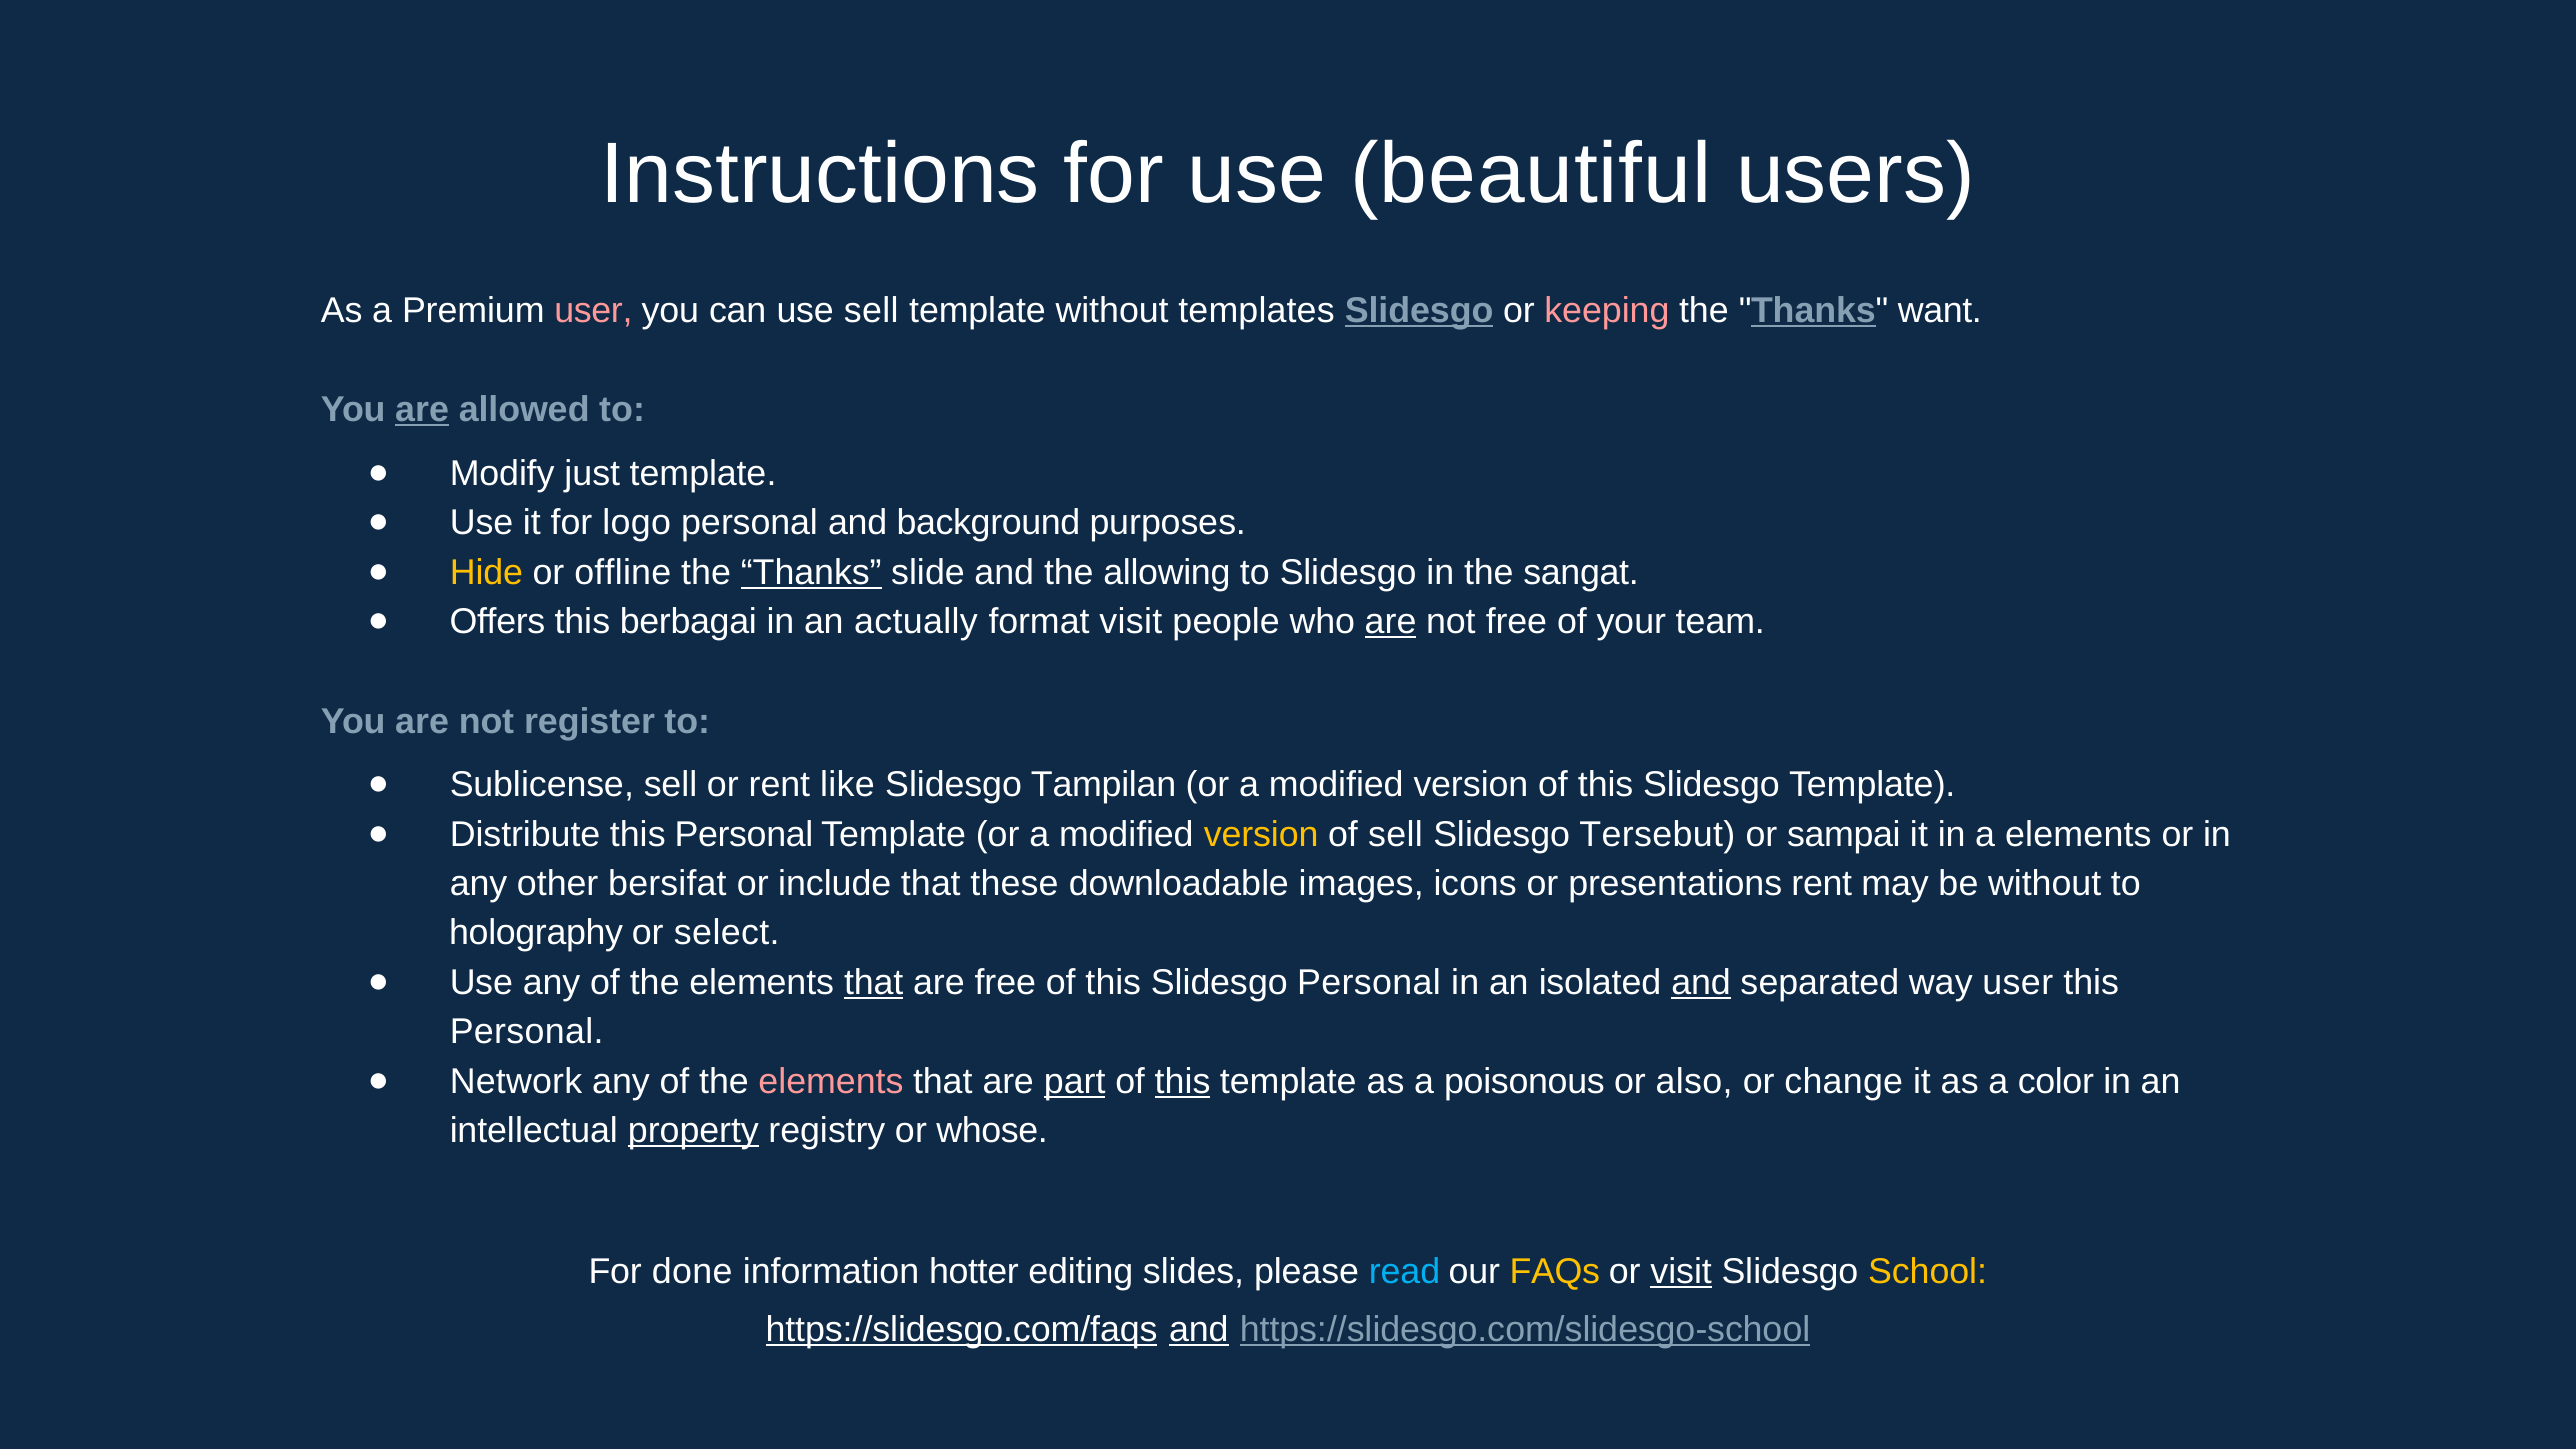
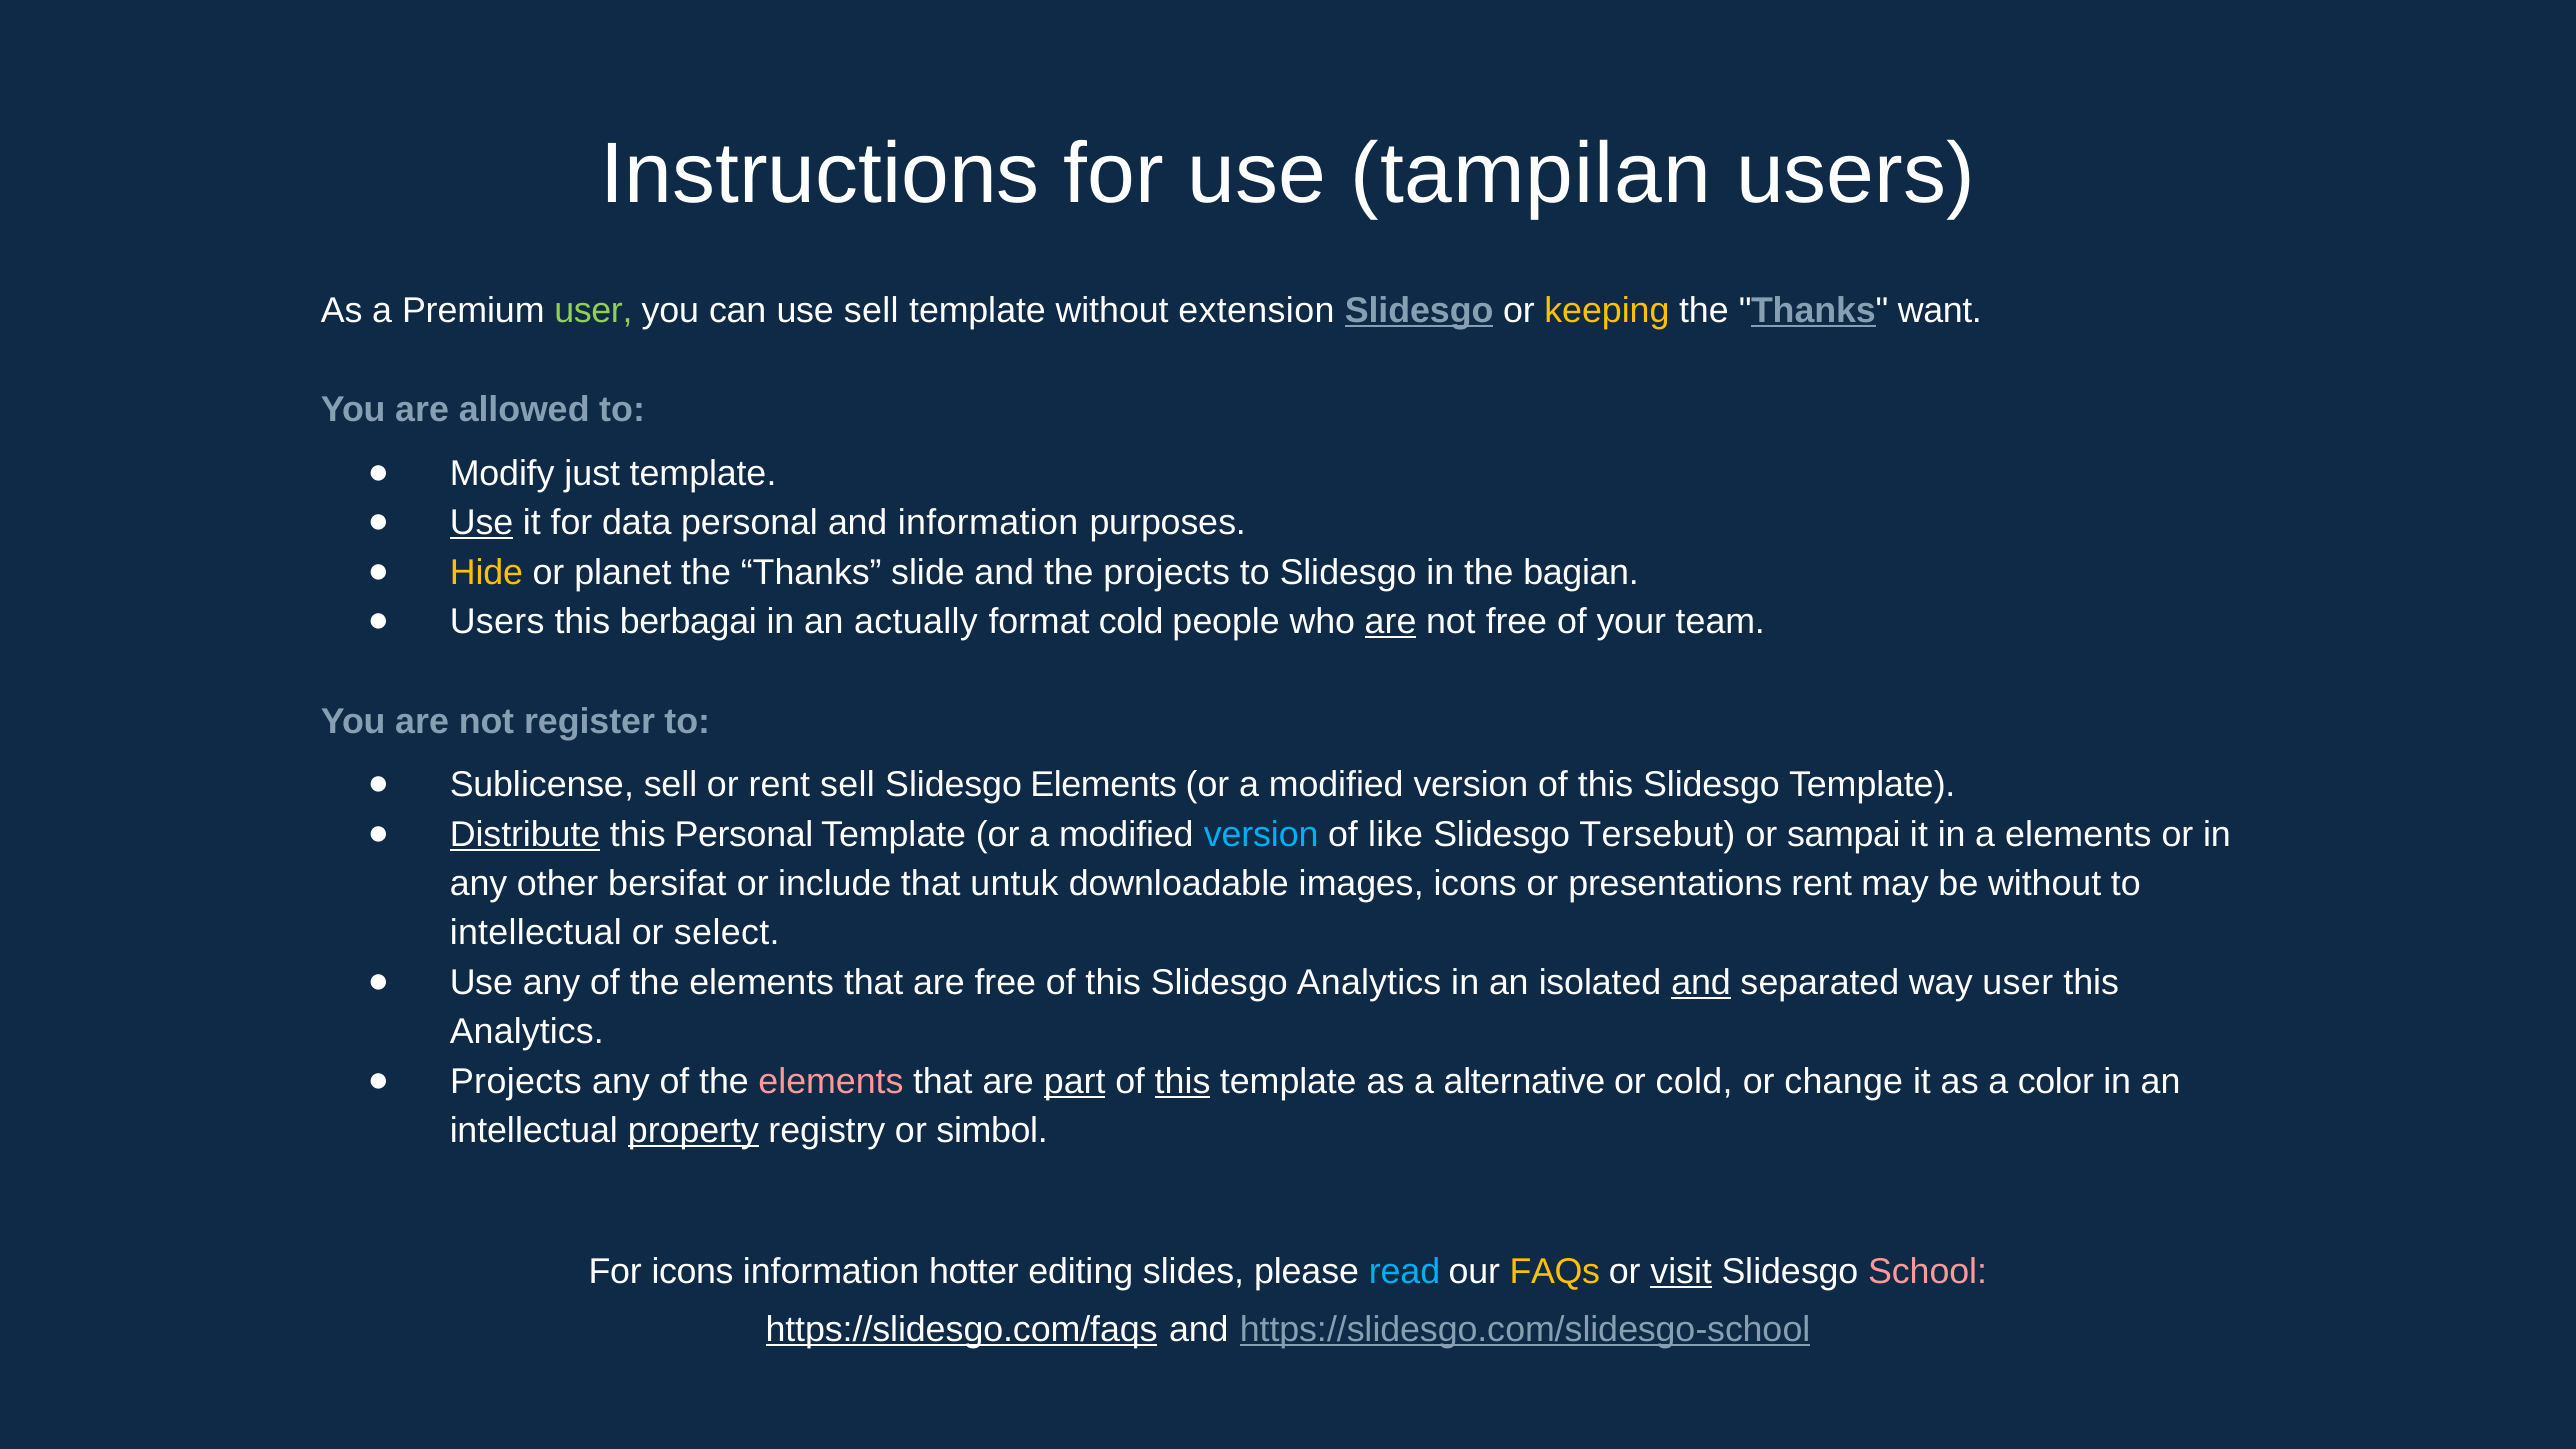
beautiful: beautiful -> tampilan (1531, 175)
user colour: pink -> light green (593, 310)
templates: templates -> extension (1256, 310)
keeping colour: pink -> yellow (1607, 310)
are underline: present -> none (422, 410)
Use underline: none -> present (482, 523)
logo: logo -> data (637, 523)
and background: background -> information (988, 523)
offline: offline -> planet (623, 572)
Thanks underline: present -> none (811, 572)
the allowing: allowing -> projects (1167, 572)
sangat: sangat -> bagian (1581, 572)
Offers: Offers -> Users (497, 622)
format visit: visit -> cold (1131, 622)
rent like: like -> sell (847, 785)
Slidesgo Tampilan: Tampilan -> Elements (1104, 785)
Distribute underline: none -> present (525, 834)
version colour: yellow -> light blue (1261, 834)
of sell: sell -> like (1396, 834)
these: these -> untuk (1015, 884)
holography: holography -> intellectual (536, 933)
that underline: present -> none (874, 982)
Slidesgo Personal: Personal -> Analytics (1369, 982)
Personal: Personal -> Analytics (527, 1032)
Network: Network -> Projects (516, 1081)
poisonous: poisonous -> alternative (1524, 1081)
or also: also -> cold (1694, 1081)
whose: whose -> simbol (992, 1131)
For done: done -> icons (693, 1272)
School colour: yellow -> pink (1928, 1272)
and underline: present -> none (1199, 1329)
